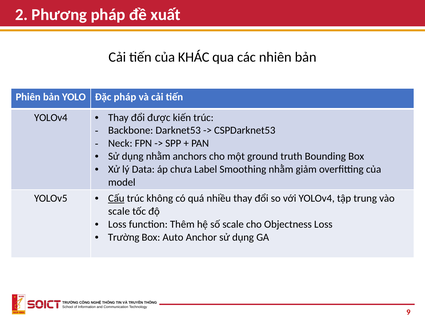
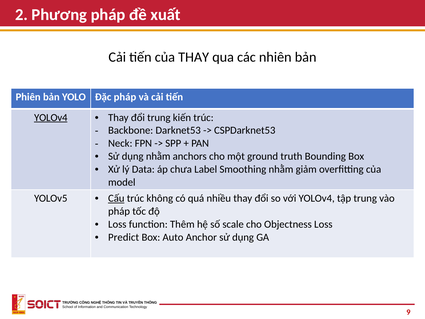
của KHÁC: KHÁC -> THAY (194, 57)
YOLOv4 underline: none -> present (51, 117)
đổi được: được -> trung (159, 117)
scale: scale -> pháp (119, 211)
Trường: Trường -> Predict (124, 237)
